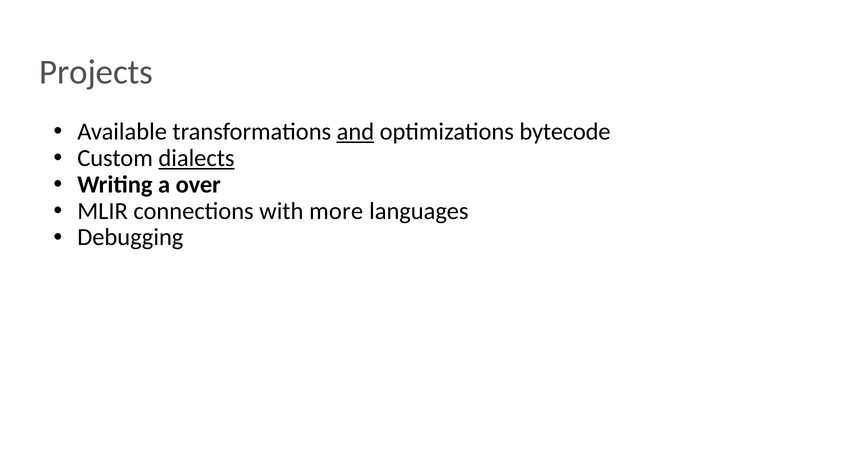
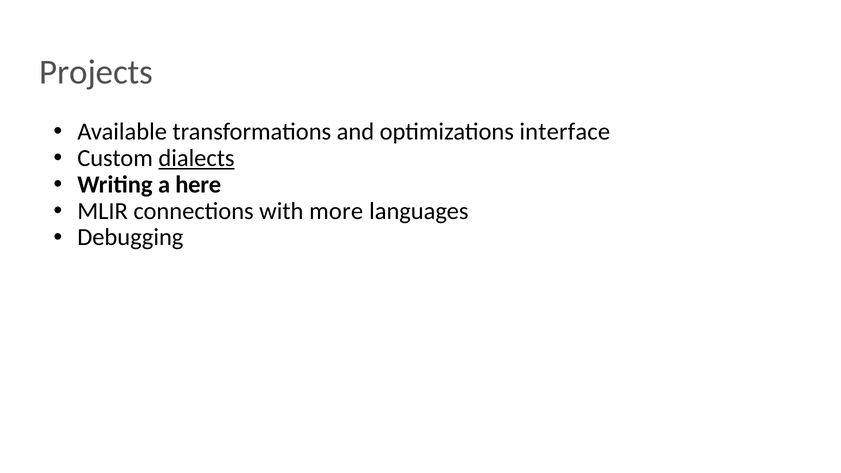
and underline: present -> none (355, 132)
bytecode: bytecode -> interface (565, 132)
over: over -> here (198, 185)
